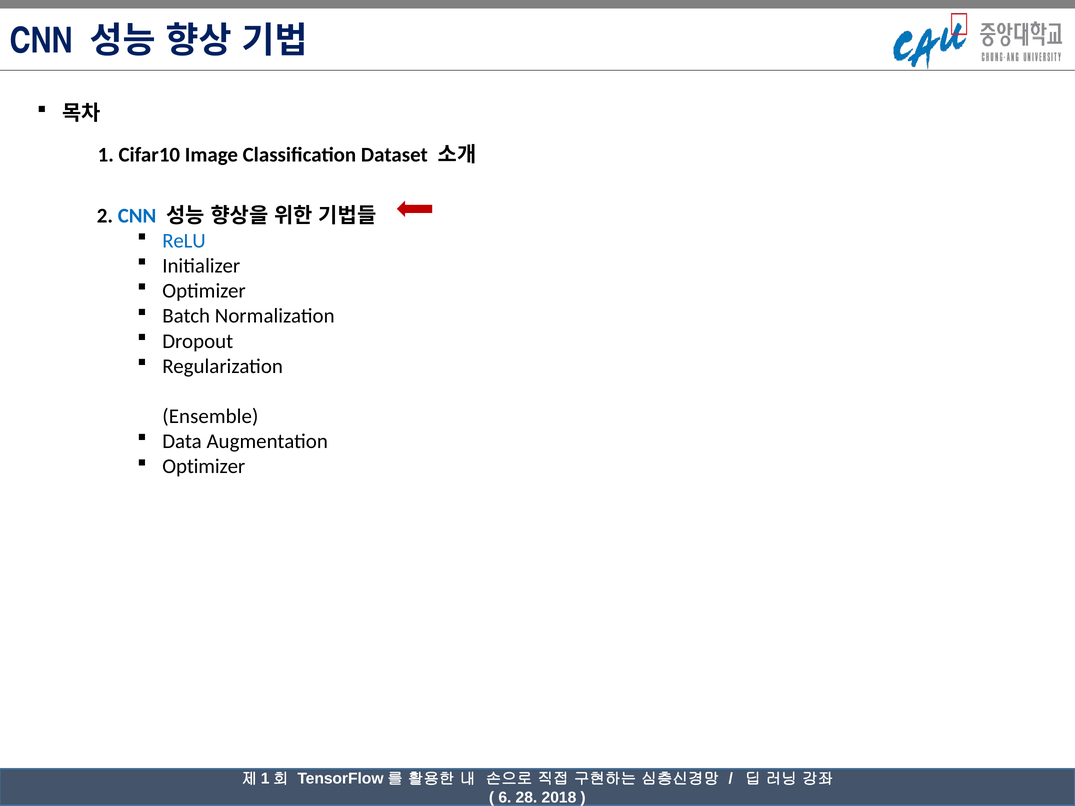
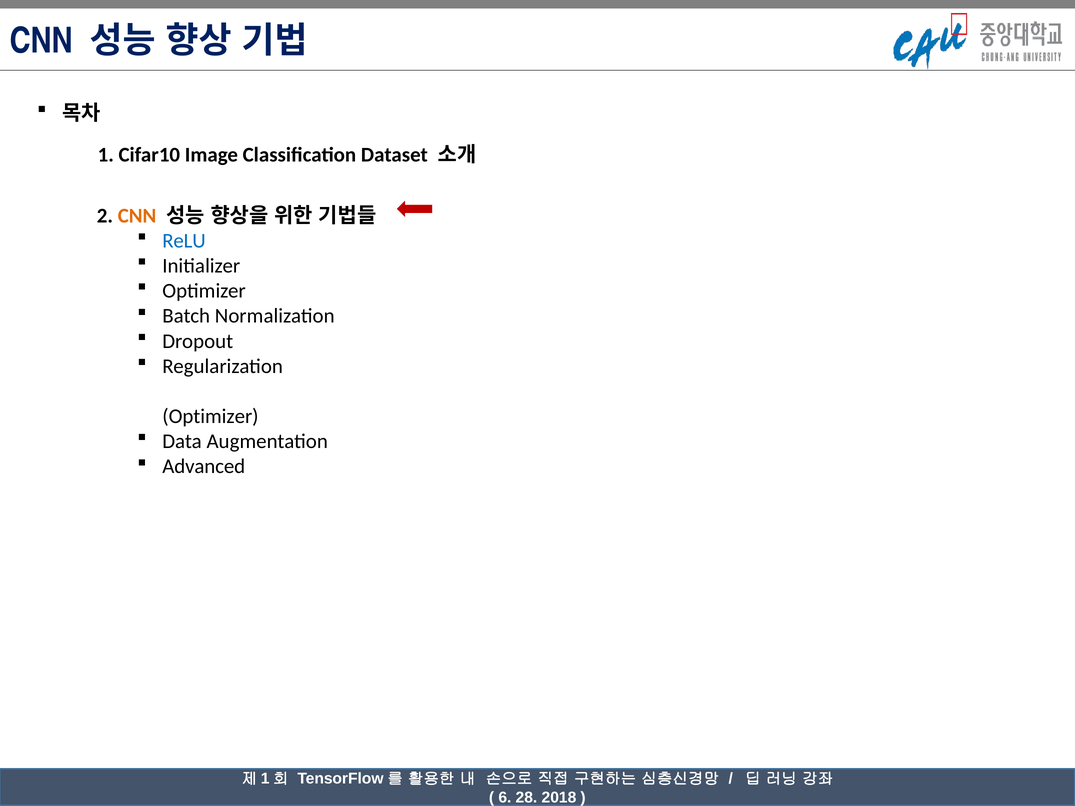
CNN colour: blue -> orange (137, 216)
Ensemble: Ensemble -> Optimizer (210, 417)
Optimizer: Optimizer -> Advanced (204, 467)
